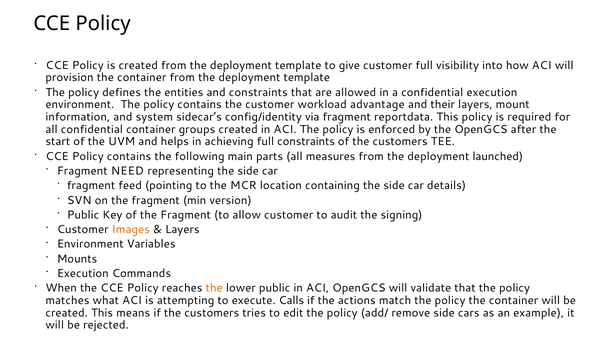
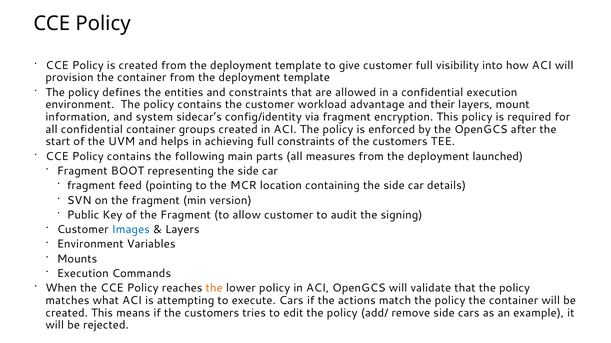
reportdata: reportdata -> encryption (404, 117)
NEED: NEED -> BOOT (127, 171)
Images colour: orange -> blue (131, 230)
lower public: public -> policy (275, 289)
execute Calls: Calls -> Cars (291, 301)
